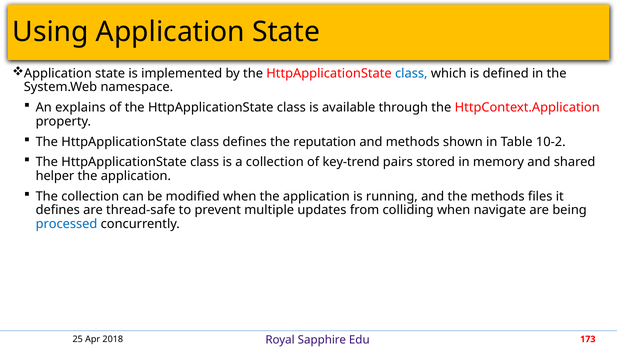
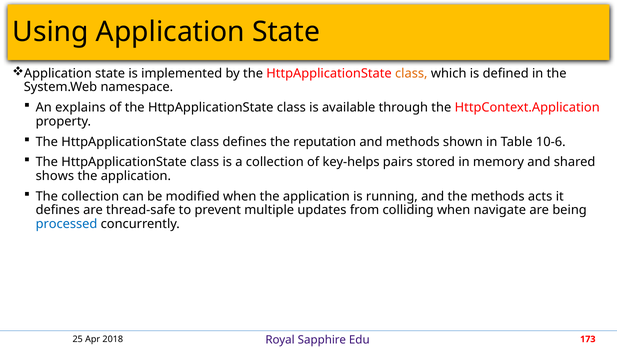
class colour: blue -> orange (411, 73)
10-2: 10-2 -> 10-6 (551, 142)
key-trend: key-trend -> key-helps (351, 162)
helper: helper -> shows (55, 176)
files: files -> acts (540, 196)
